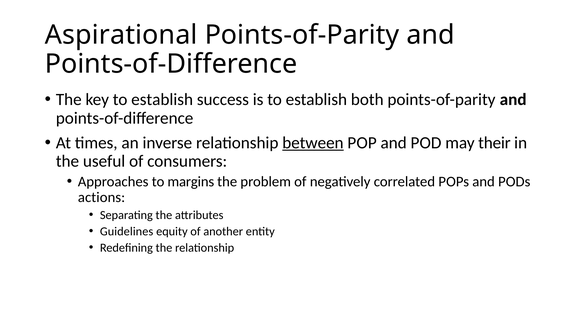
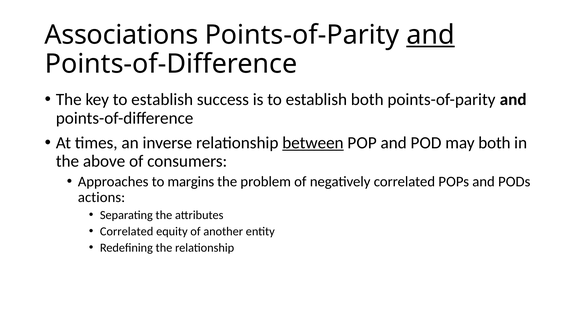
Aspirational: Aspirational -> Associations (121, 35)
and underline: none -> present (430, 35)
may their: their -> both (494, 143)
useful: useful -> above (104, 161)
Guidelines: Guidelines -> Correlated (127, 231)
